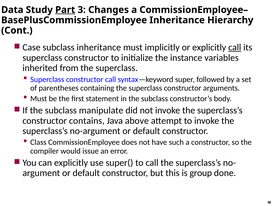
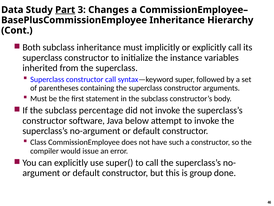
Case: Case -> Both (32, 47)
call underline: present -> none (235, 47)
manipulate: manipulate -> percentage (101, 110)
contains: contains -> software (87, 120)
above: above -> below (137, 120)
